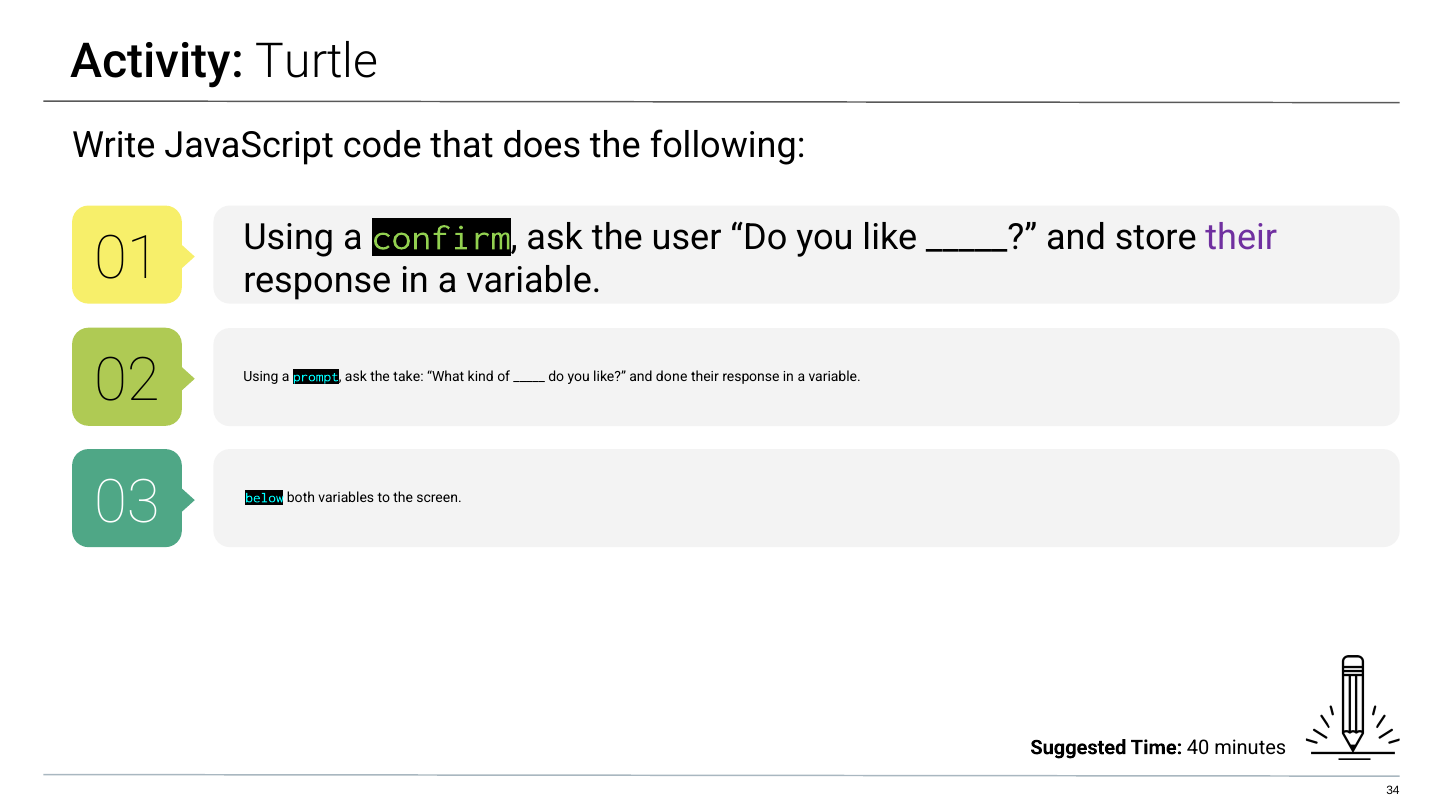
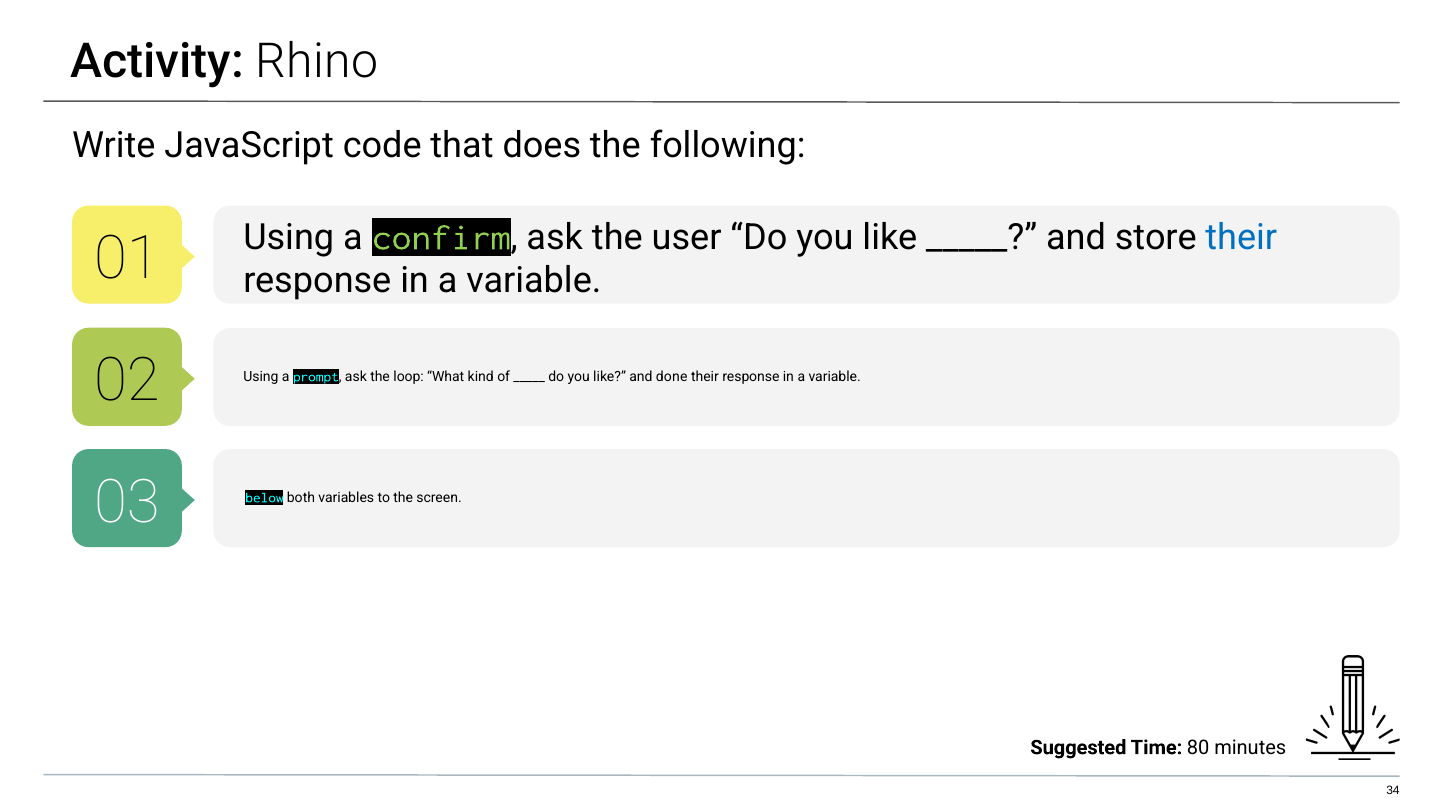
Turtle: Turtle -> Rhino (317, 61)
their colour: purple -> blue (1241, 237)
take: take -> loop (409, 377)
40: 40 -> 80 (1198, 747)
